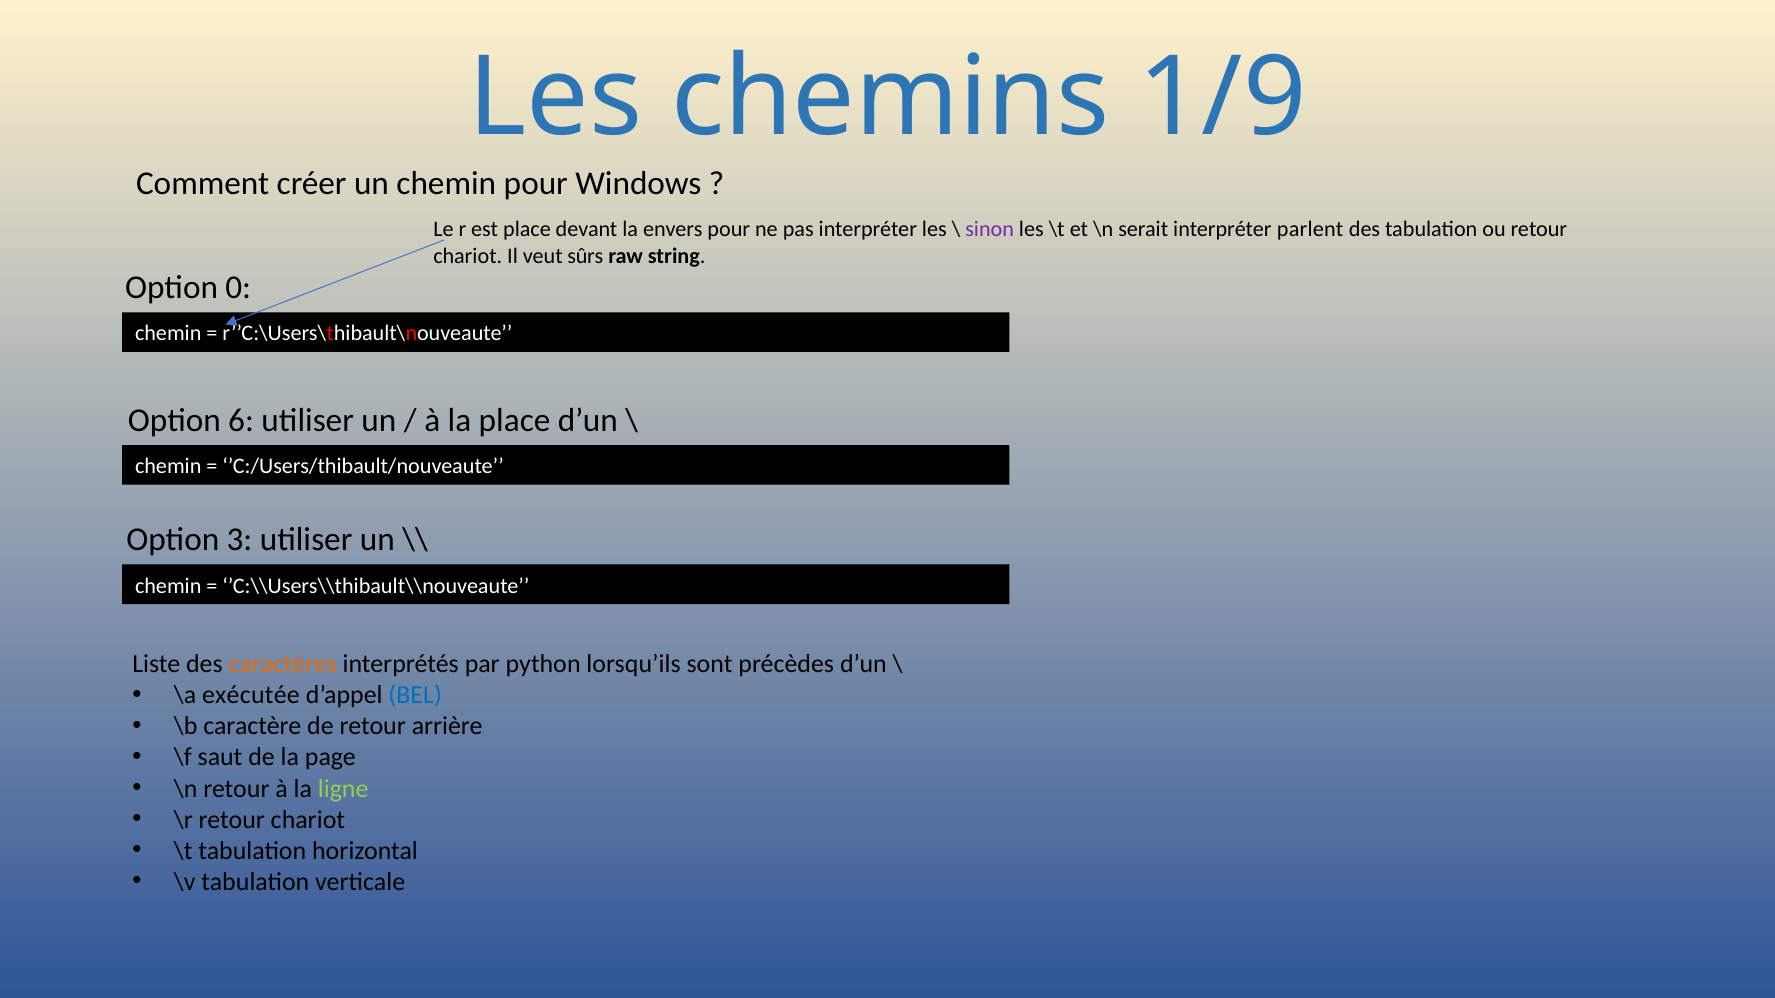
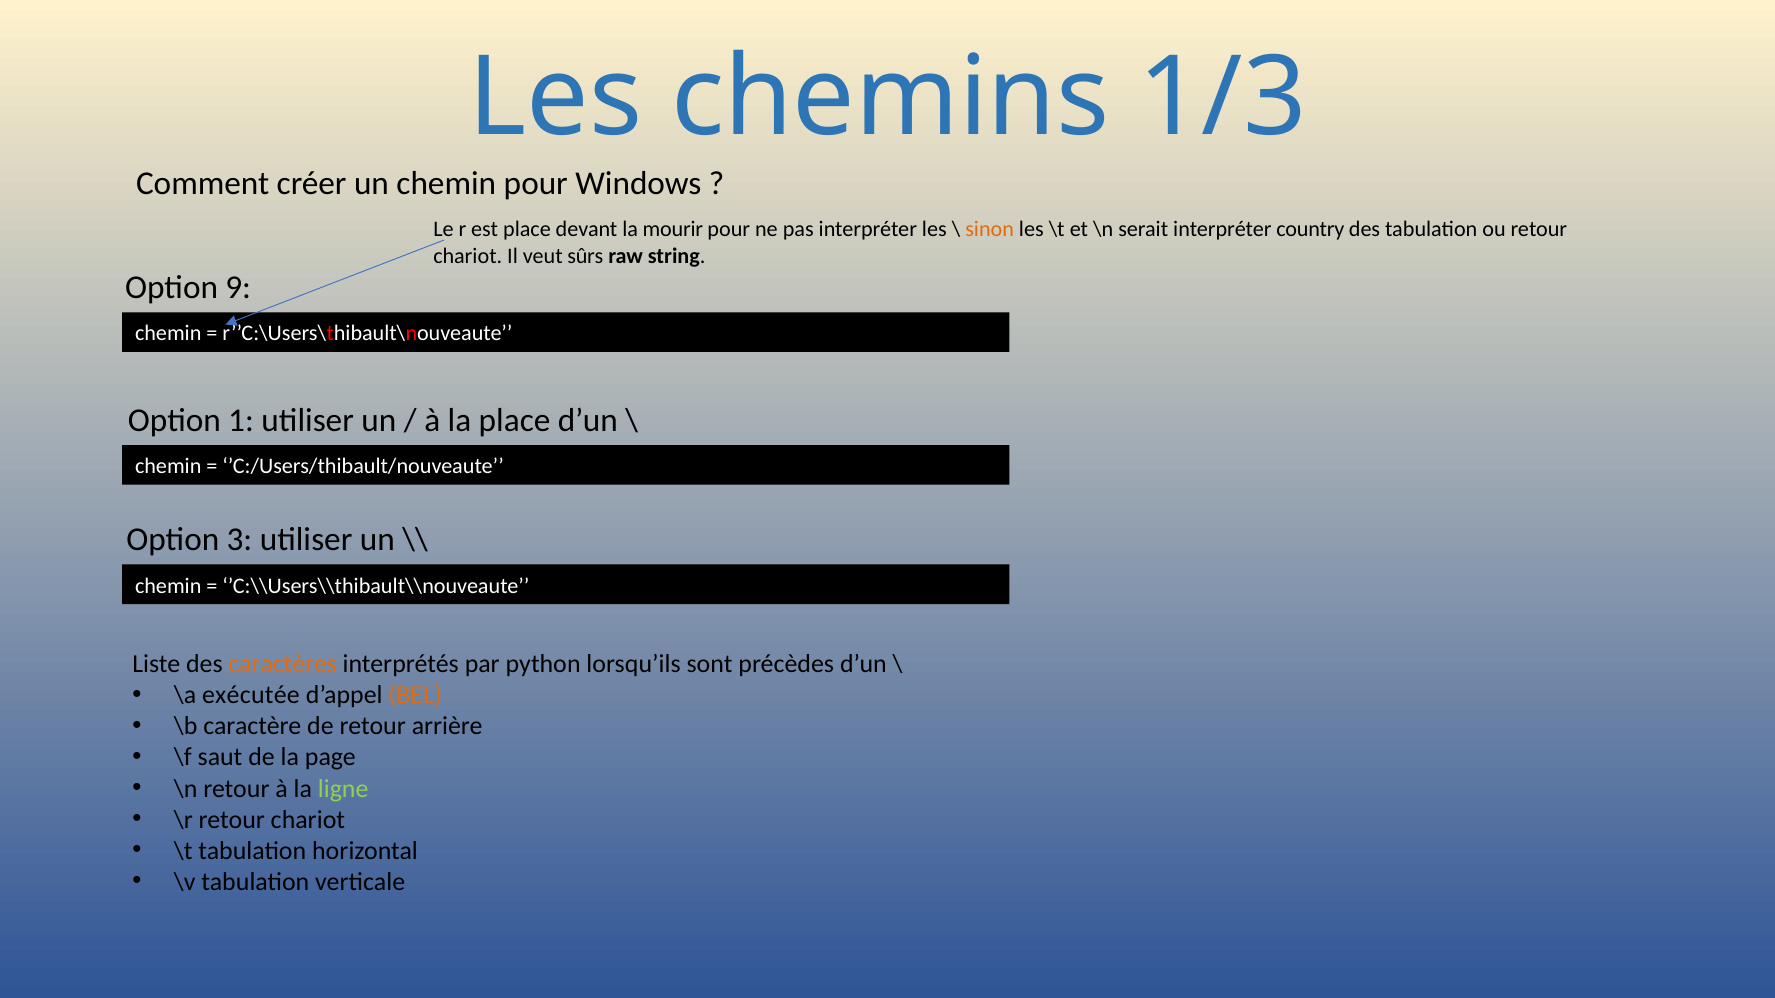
1/9: 1/9 -> 1/3 (1222, 98)
envers: envers -> mourir (673, 230)
sinon colour: purple -> orange (990, 230)
parlent: parlent -> country (1310, 230)
0: 0 -> 9 (238, 287)
6: 6 -> 1 (241, 420)
BEL colour: blue -> orange (415, 696)
